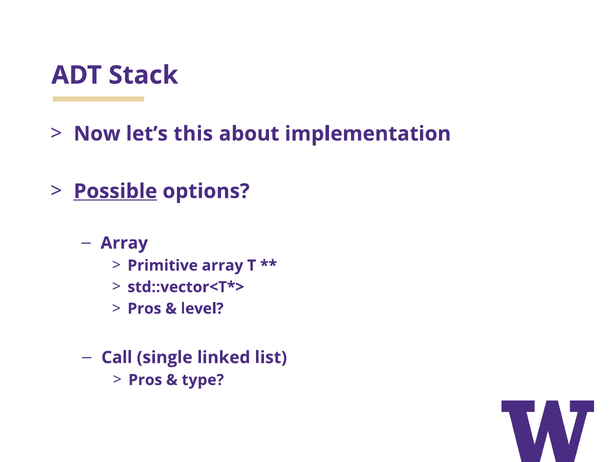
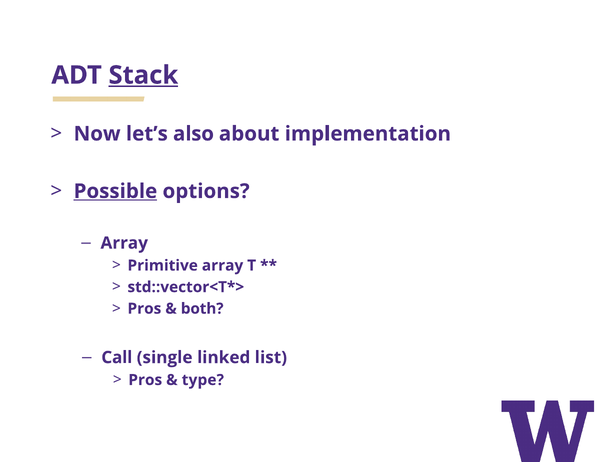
Stack underline: none -> present (143, 75)
this: this -> also (193, 134)
level: level -> both (202, 309)
